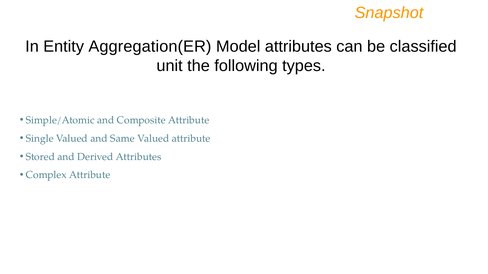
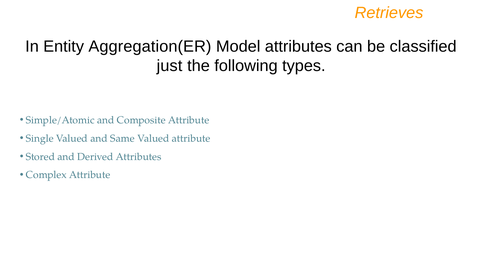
Snapshot: Snapshot -> Retrieves (389, 13)
unit: unit -> just (169, 66)
